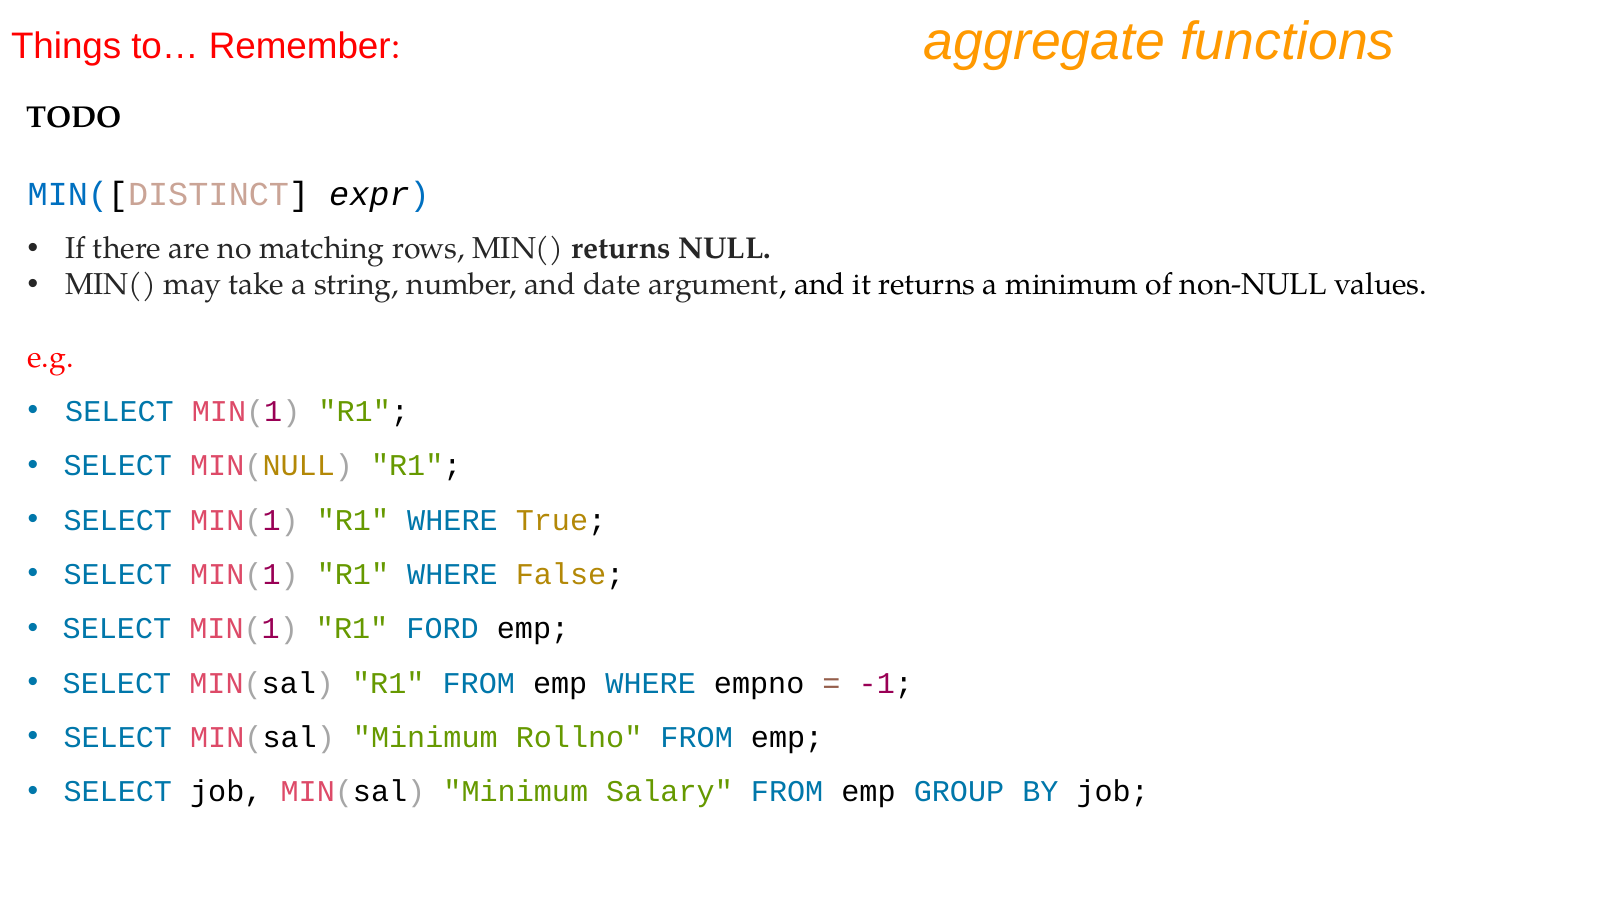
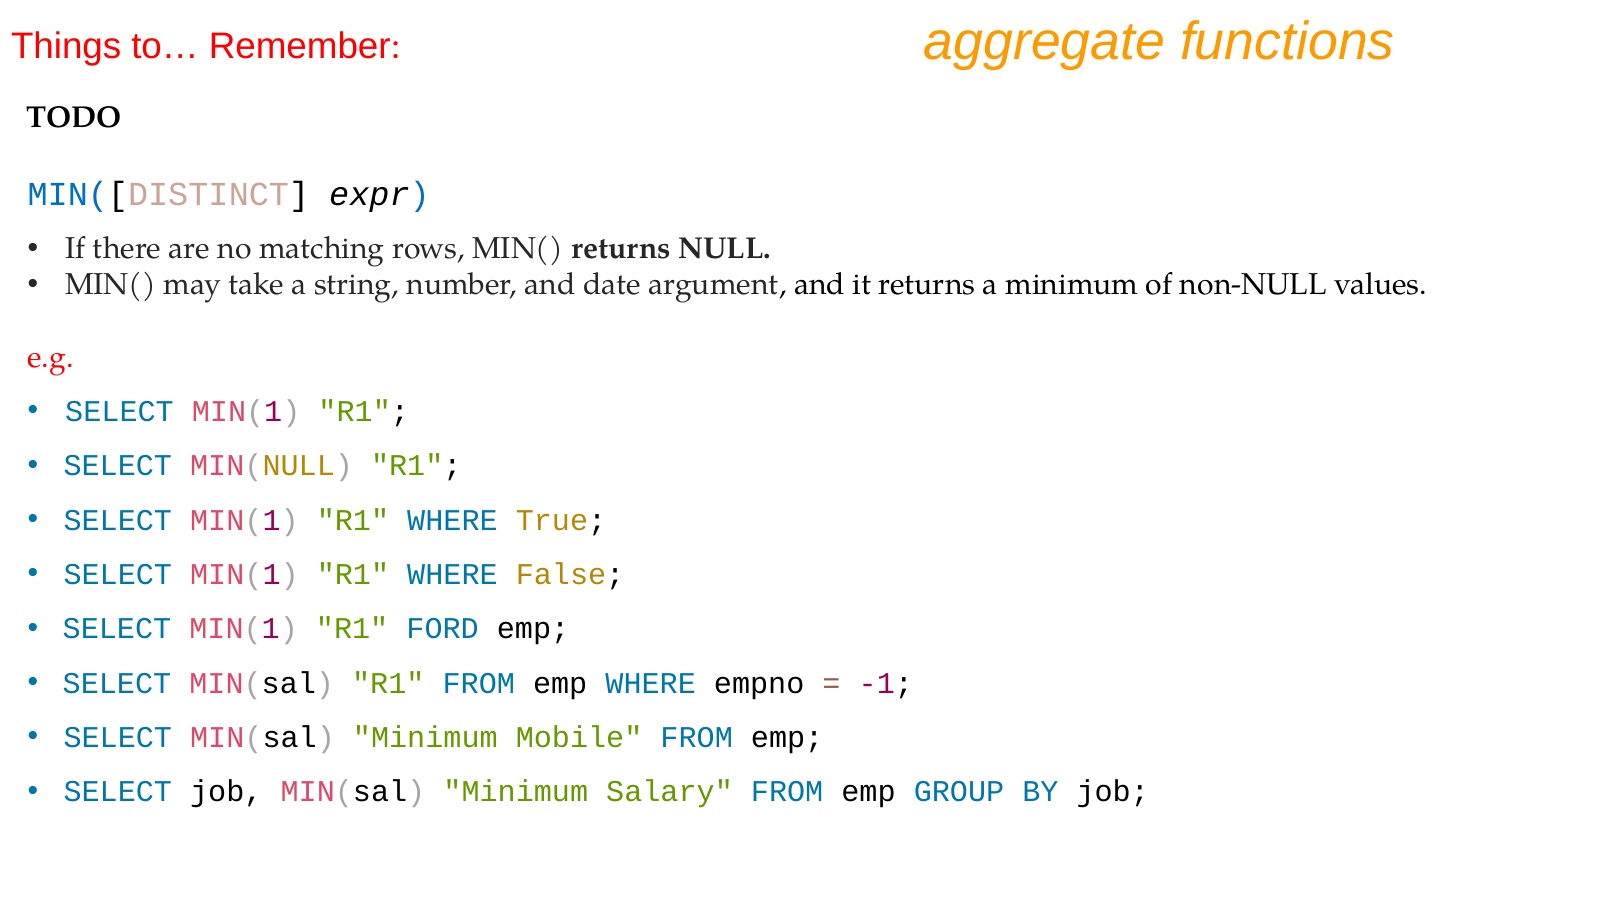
Rollno: Rollno -> Mobile (579, 737)
